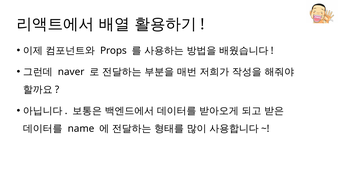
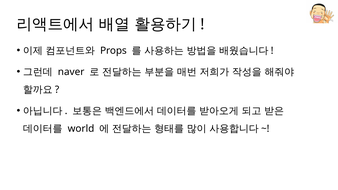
name: name -> world (81, 129)
